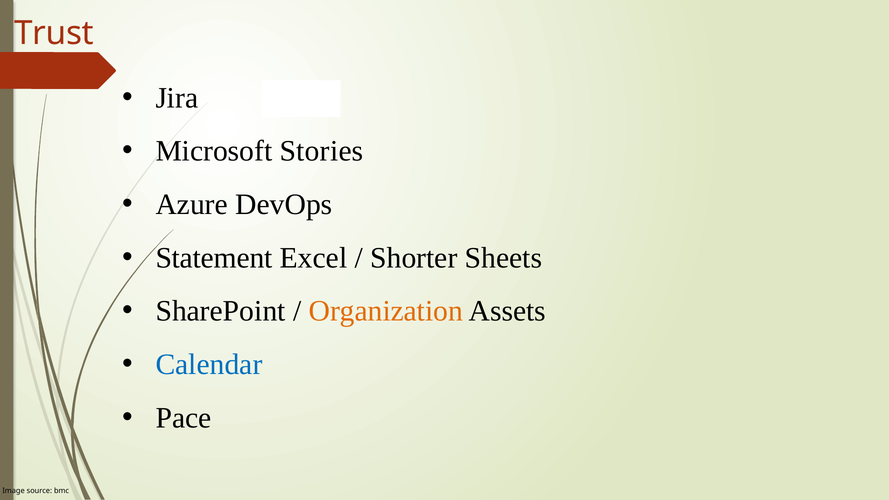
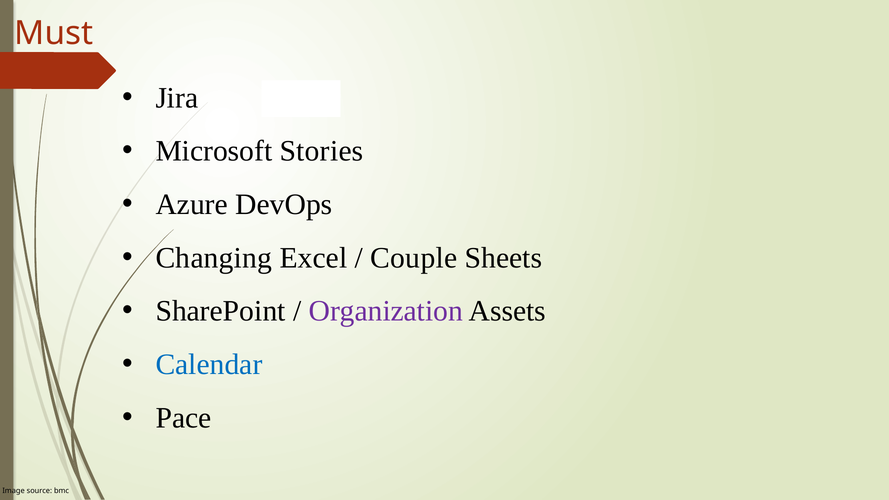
Trust: Trust -> Must (54, 33)
Statement: Statement -> Changing (214, 258)
Shorter: Shorter -> Couple (414, 258)
Organization colour: orange -> purple (386, 311)
